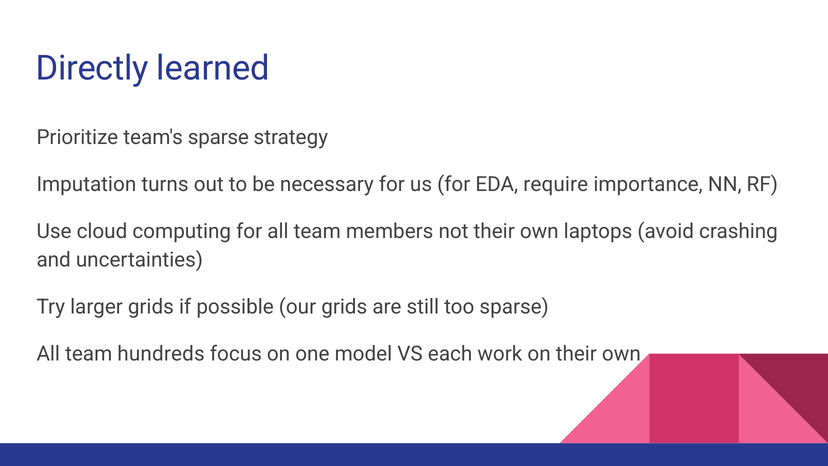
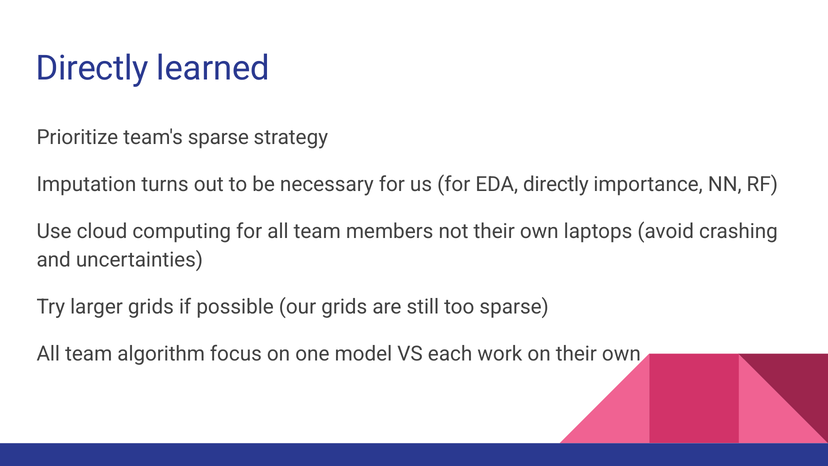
EDA require: require -> directly (556, 184)
hundreds: hundreds -> algorithm (161, 354)
